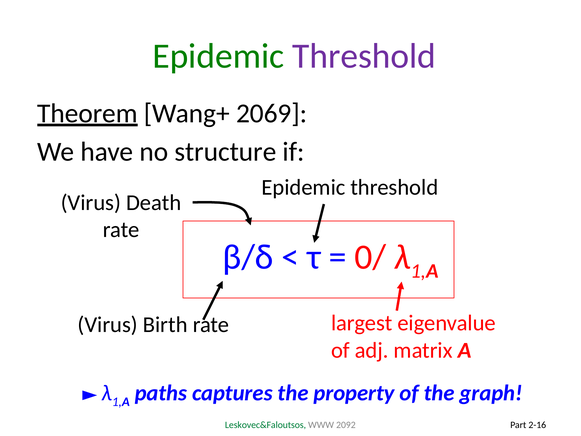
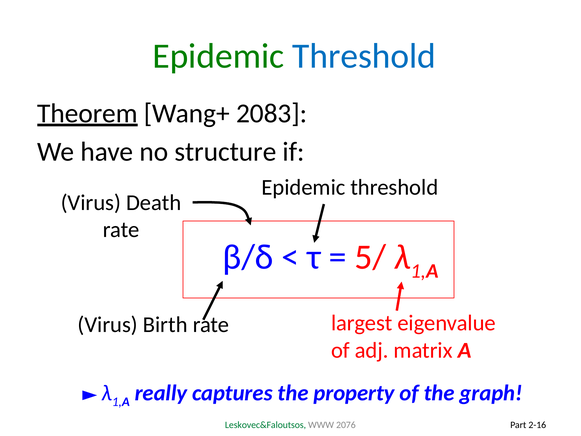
Threshold colour: purple -> blue (364, 56)
2069: 2069 -> 2083 (272, 113)
0/: 0/ -> 5/ (370, 257)
paths: paths -> really (161, 393)
2092: 2092 -> 2076 (346, 425)
